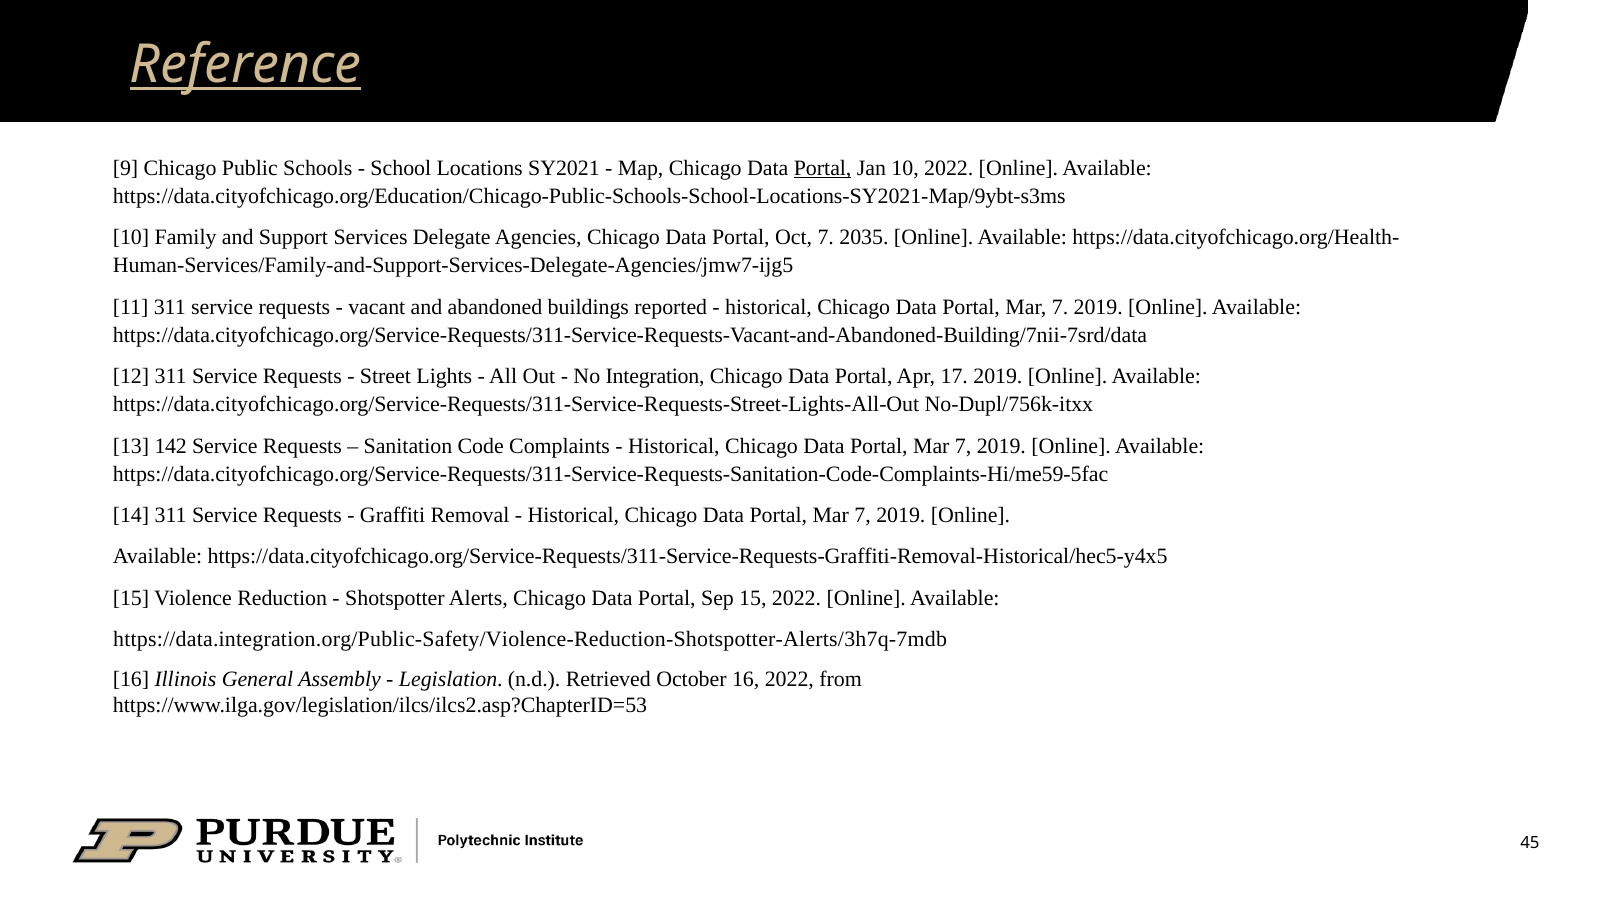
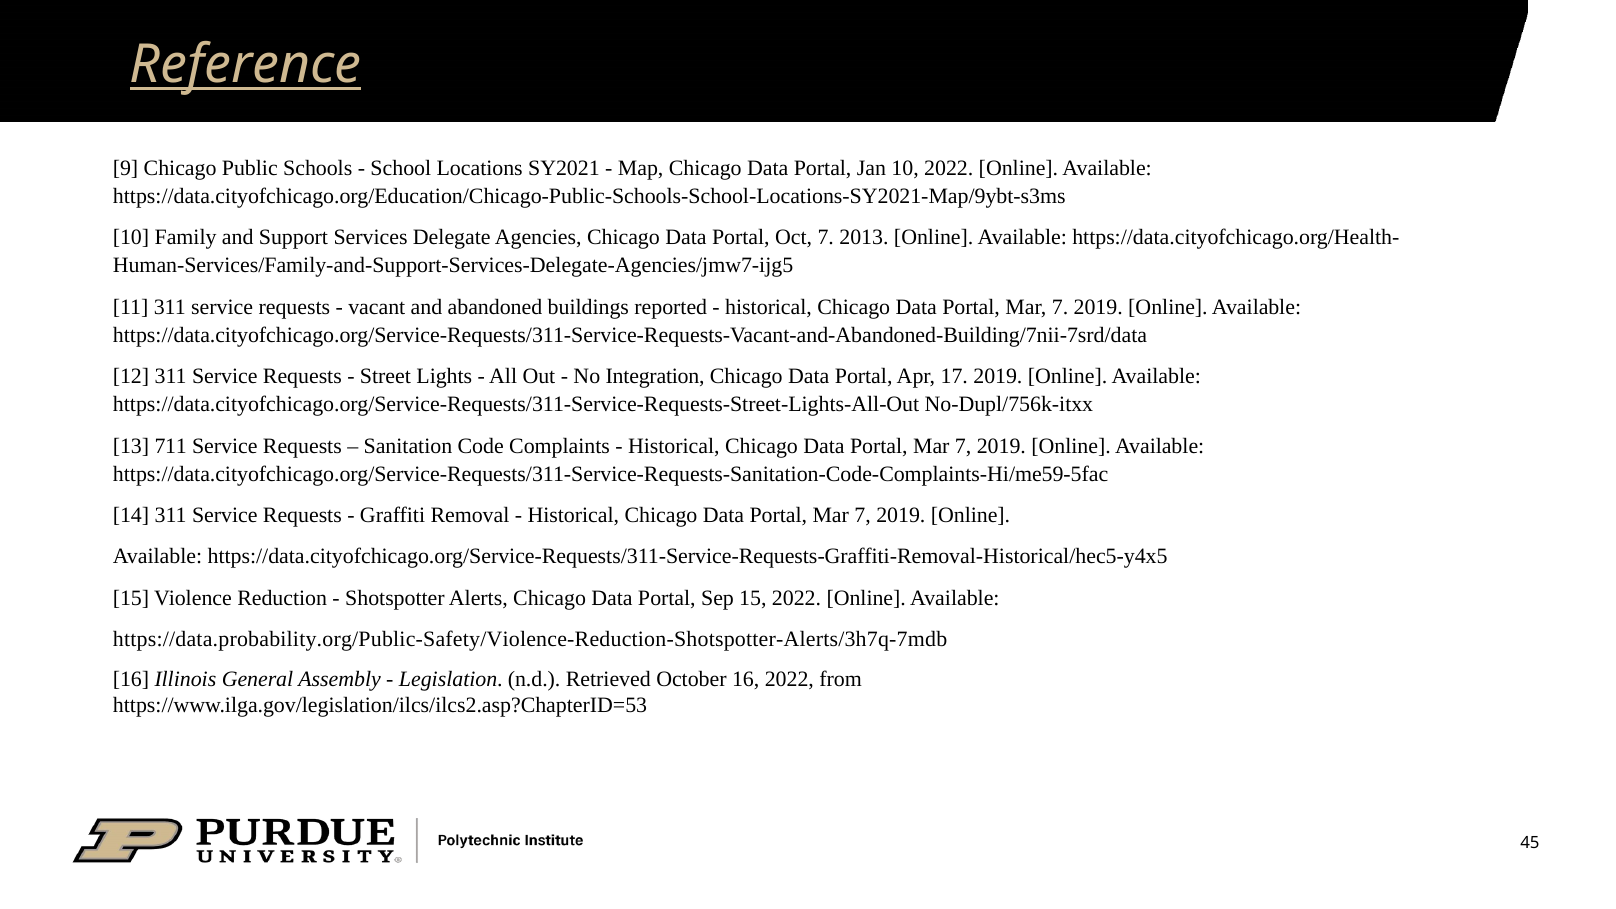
Portal underline: present -> none (823, 168)
2035: 2035 -> 2013 (864, 238)
142: 142 -> 711 (171, 446)
https://data.integration.org/Public-Safety/Violence-Reduction-Shotspotter-Alerts/3h7q-7mdb: https://data.integration.org/Public-Safety/Violence-Reduction-Shotspotter-Alerts/3h7q-7mdb -> https://data.probability.org/Public-Safety/Violence-Reduction-Shotspotter-Alerts/3h7q-7mdb (530, 639)
